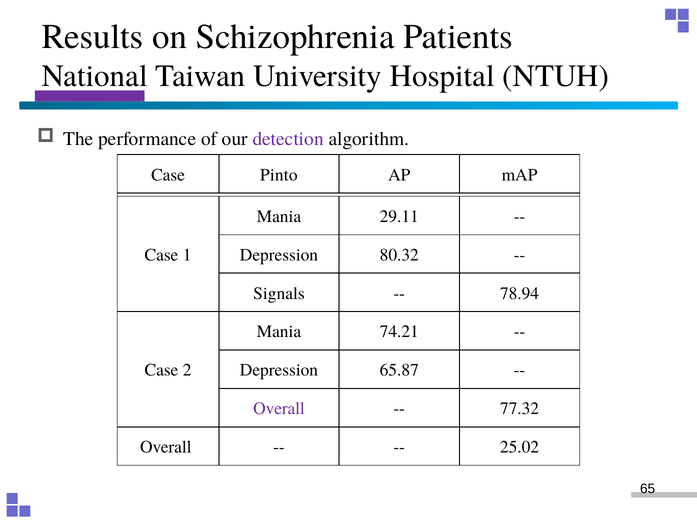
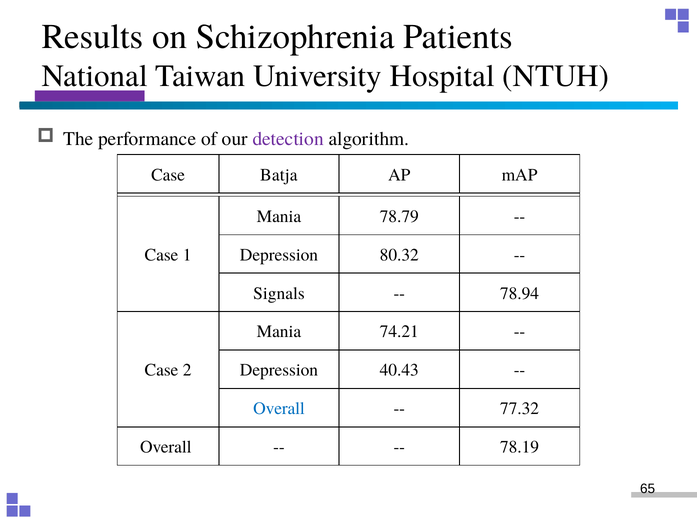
Pinto: Pinto -> Batja (279, 175)
29.11: 29.11 -> 78.79 (399, 216)
65.87: 65.87 -> 40.43 (399, 370)
Overall colour: purple -> blue (279, 408)
25.02: 25.02 -> 78.19 (520, 447)
